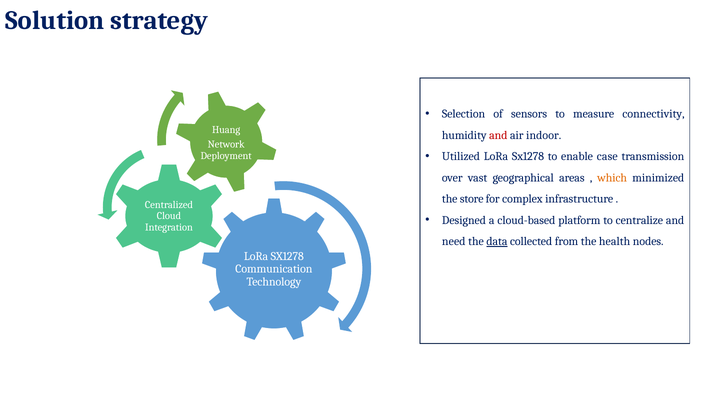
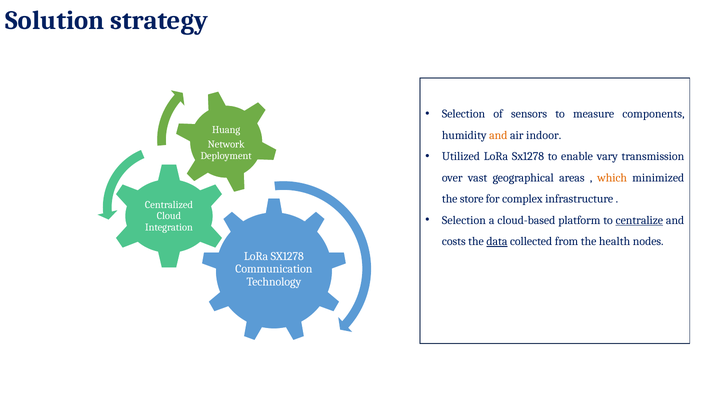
connectivity: connectivity -> components (654, 114)
and colour: red -> orange (498, 135)
case: case -> vary (607, 157)
Designed: Designed -> Selection (464, 220)
centralize underline: none -> present (639, 220)
need: need -> costs (454, 242)
